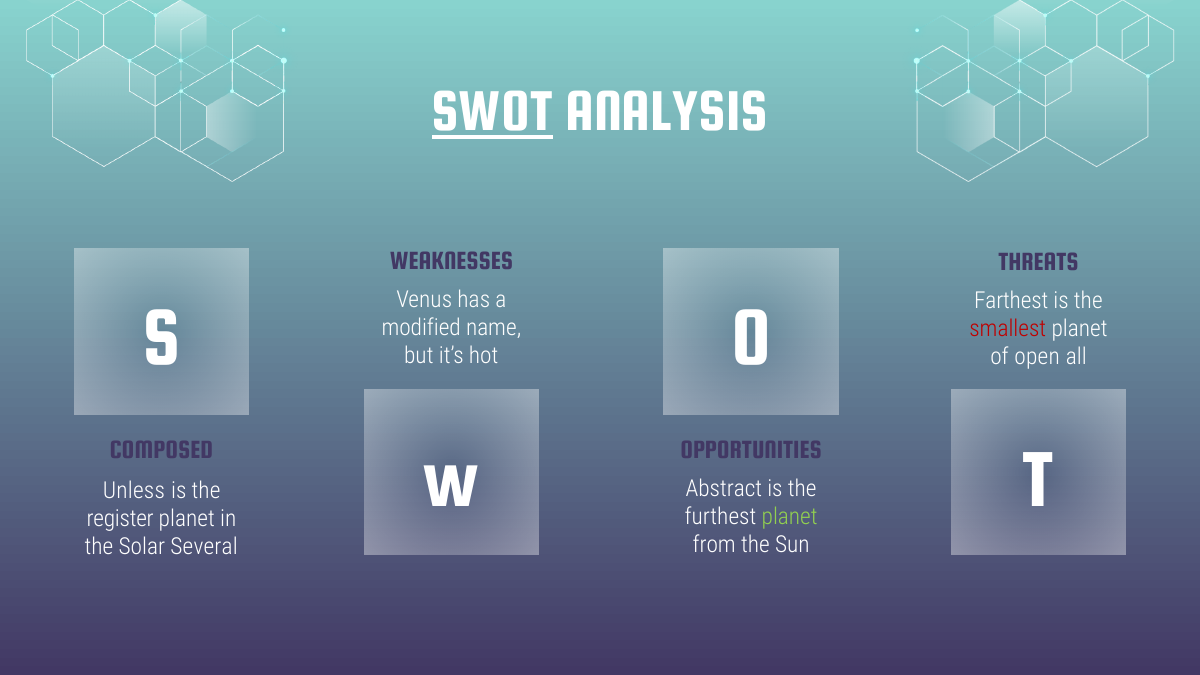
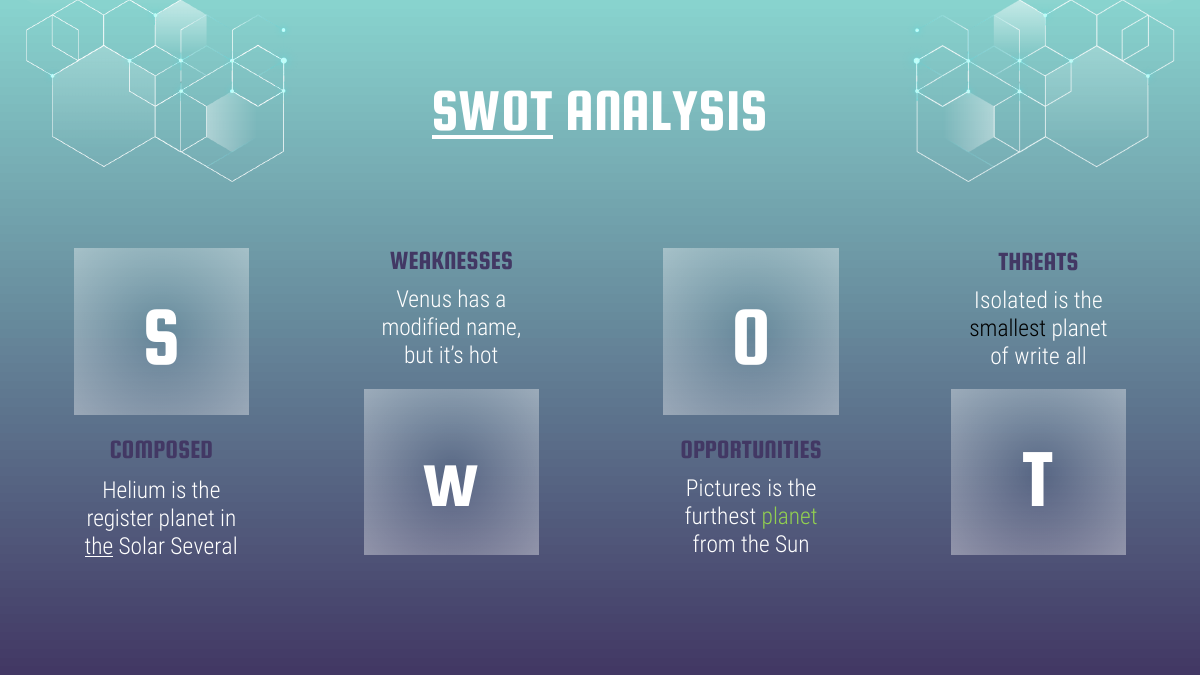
Farthest: Farthest -> Isolated (1011, 300)
smallest colour: red -> black (1008, 328)
open: open -> write (1037, 356)
Abstract: Abstract -> Pictures (724, 489)
Unless: Unless -> Helium (134, 491)
the underline: none -> present (99, 547)
